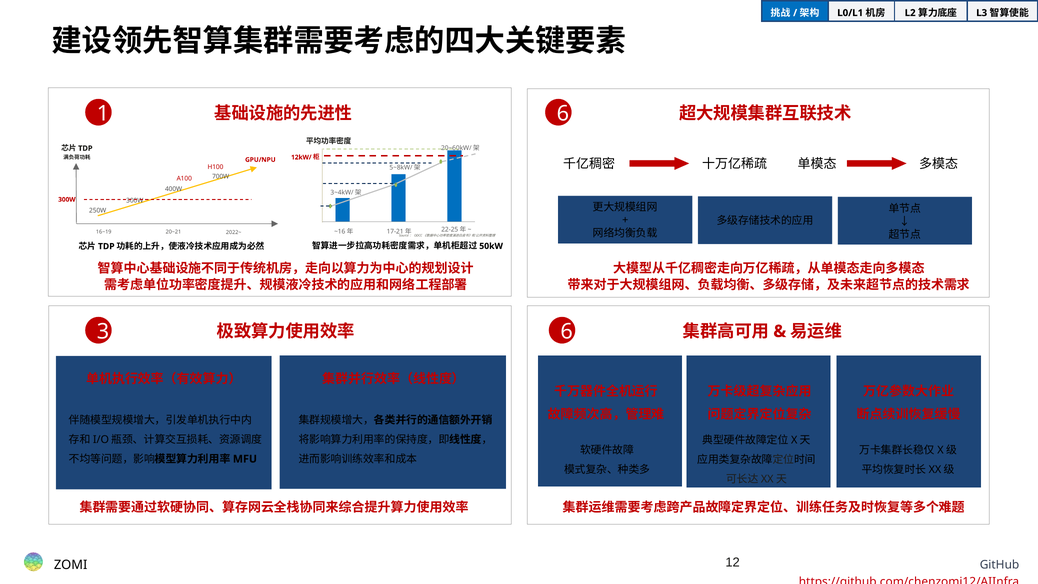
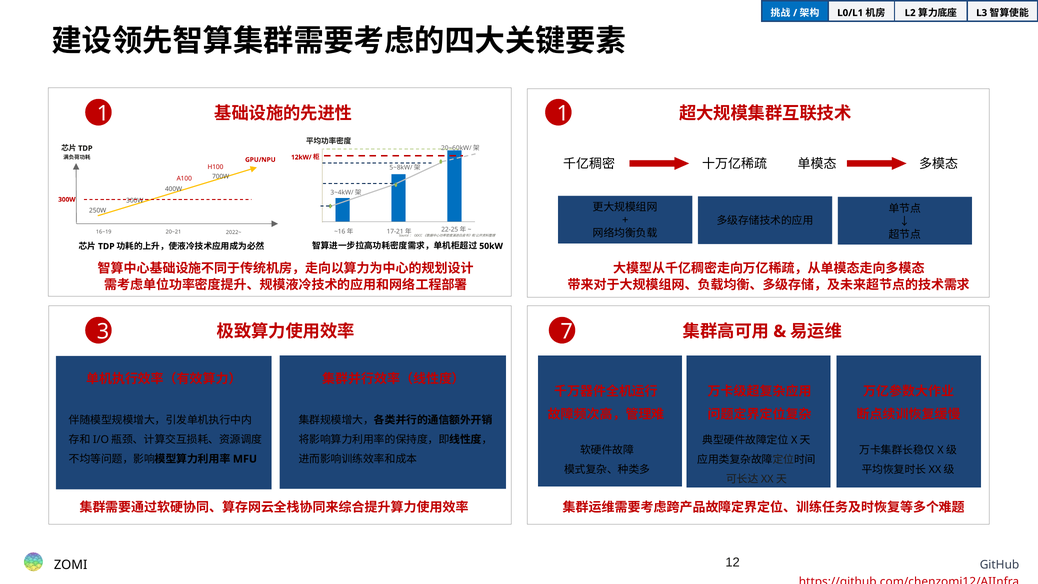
1 6: 6 -> 1 (563, 114)
3 6: 6 -> 7 (567, 331)
